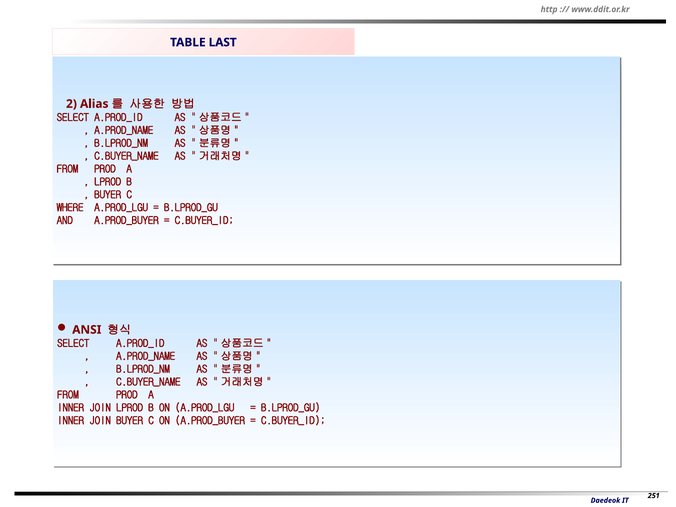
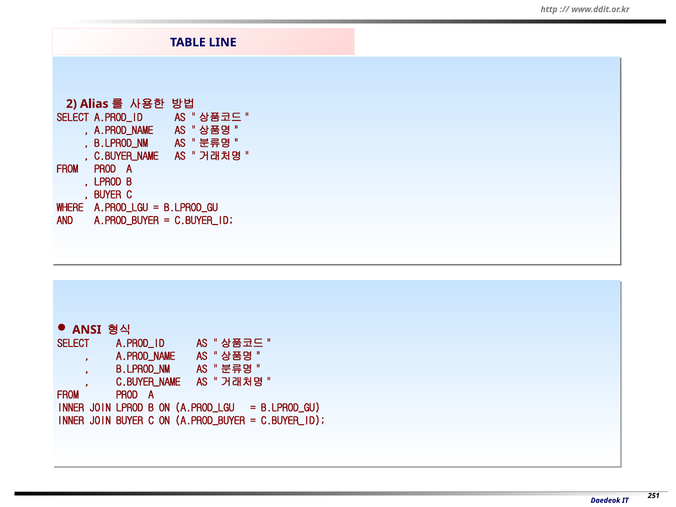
LAST: LAST -> LINE (223, 42)
